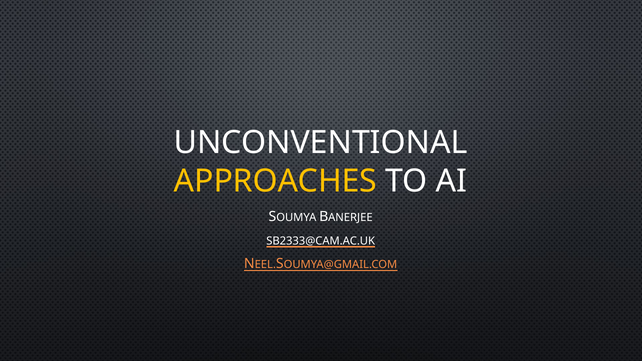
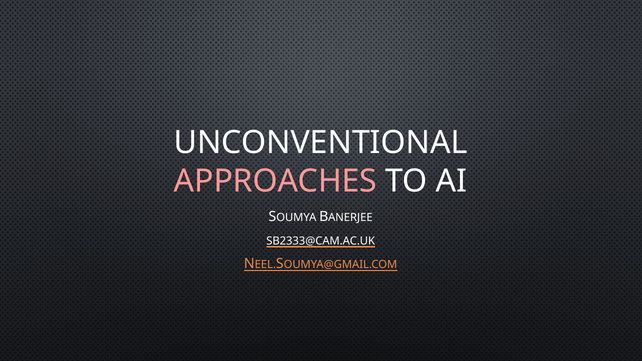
APPROACHES colour: yellow -> pink (275, 181)
